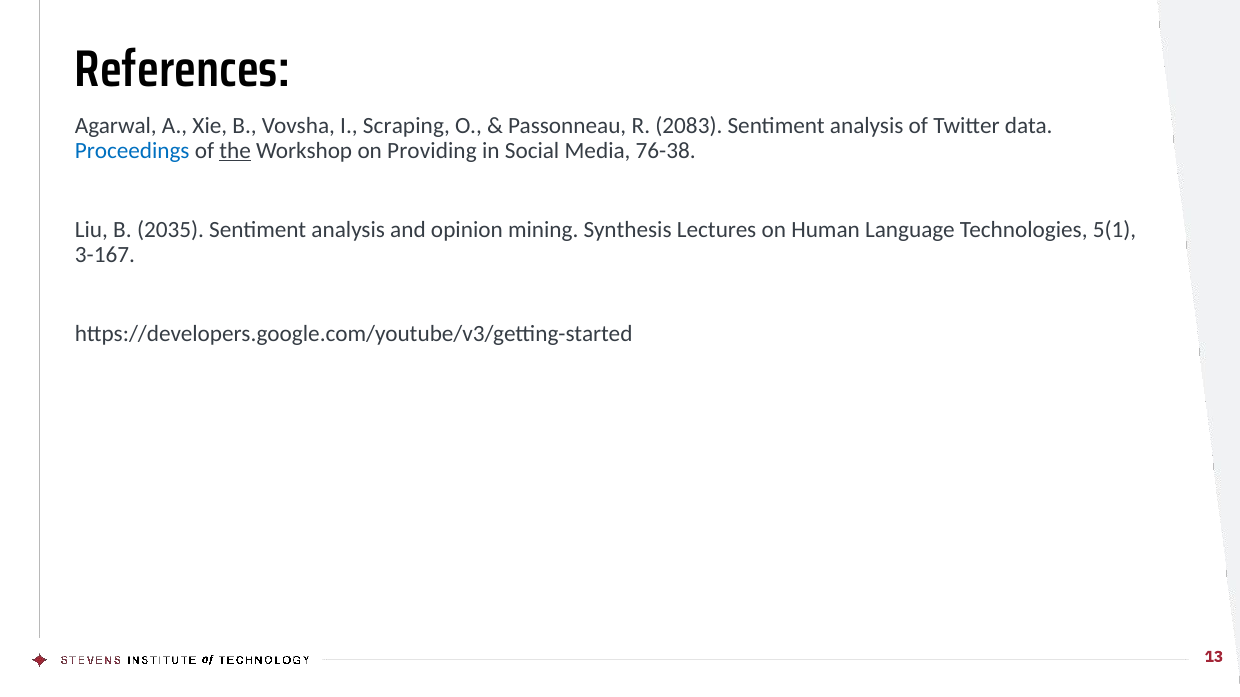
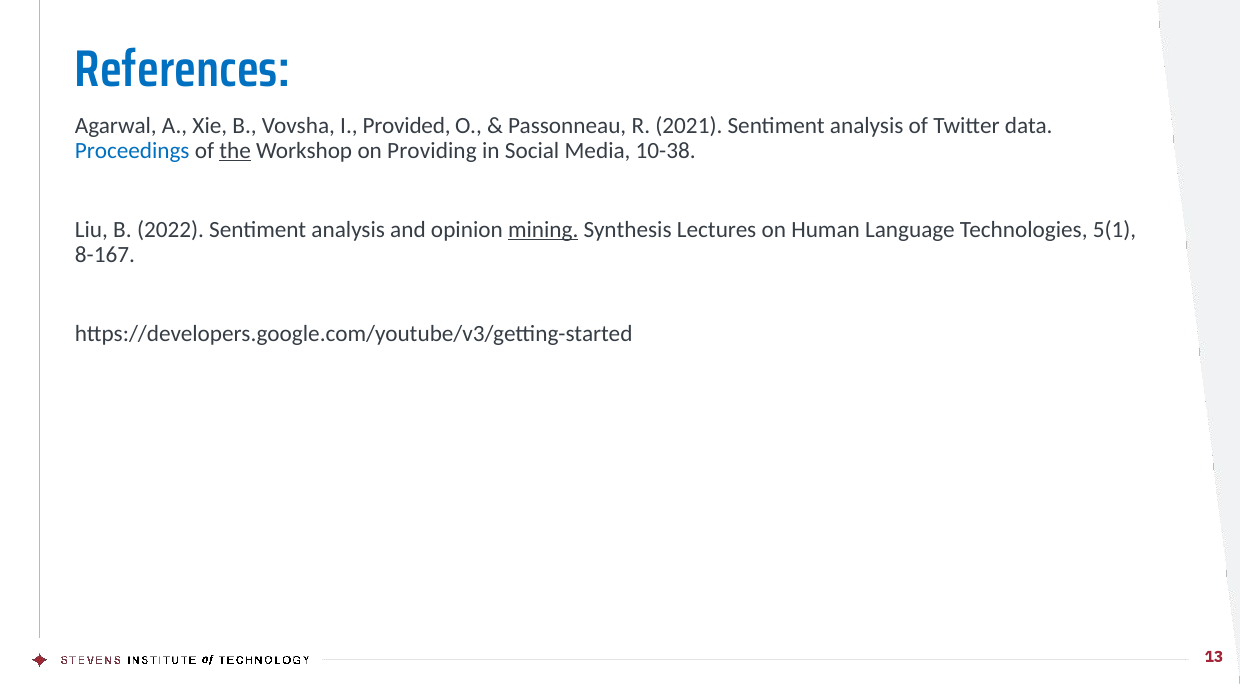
References colour: black -> blue (182, 69)
Scraping: Scraping -> Provided (407, 126)
2083: 2083 -> 2021 (689, 126)
76-38: 76-38 -> 10-38 (666, 151)
2035: 2035 -> 2022 (170, 230)
mining underline: none -> present (543, 230)
3-167: 3-167 -> 8-167 (105, 255)
